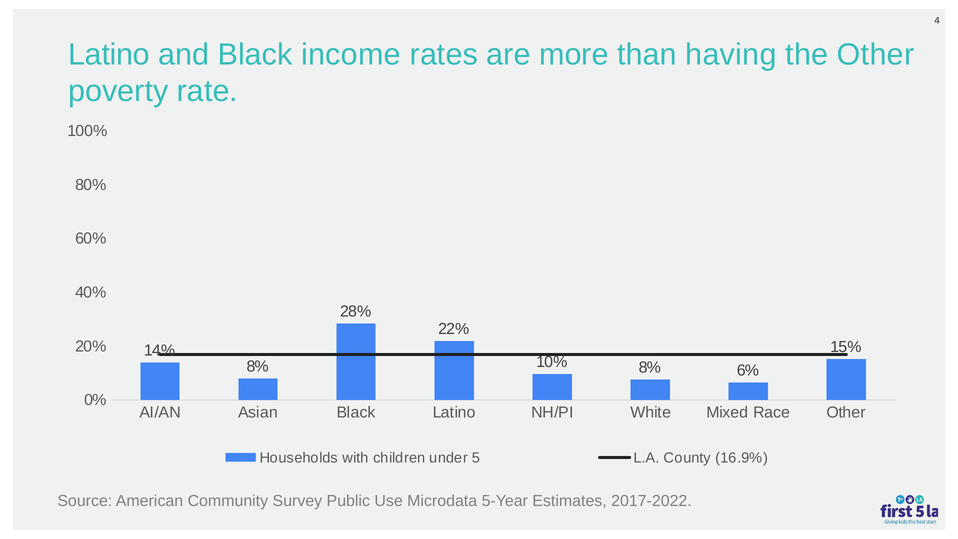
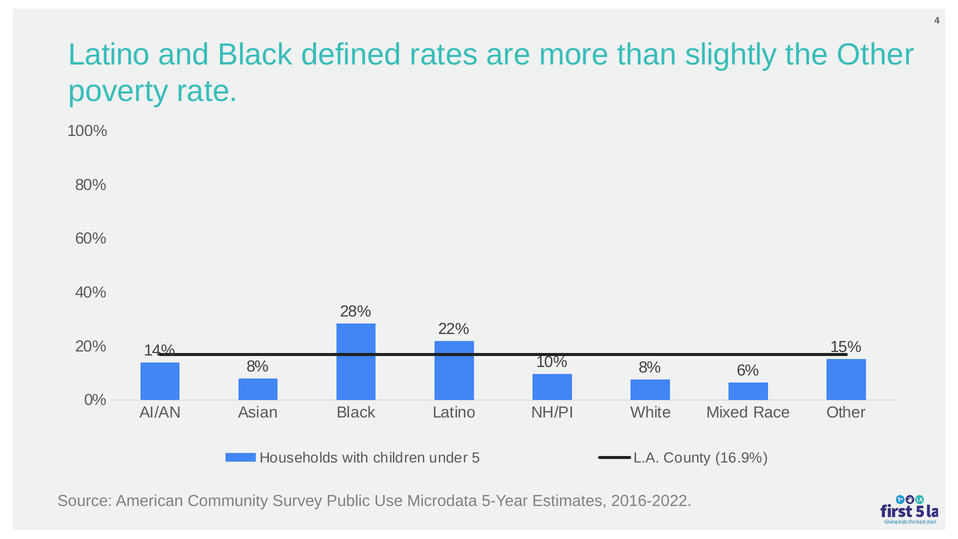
income: income -> defined (351, 55)
having: having -> slightly (731, 55)
2017-2022: 2017-2022 -> 2016-2022 (651, 501)
